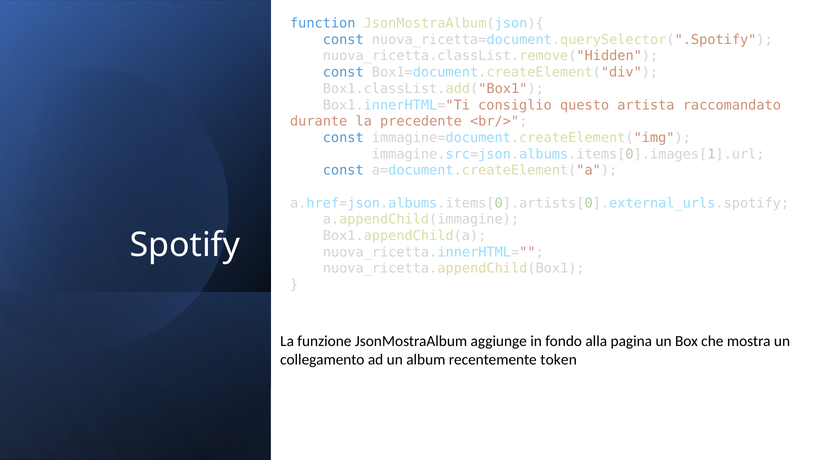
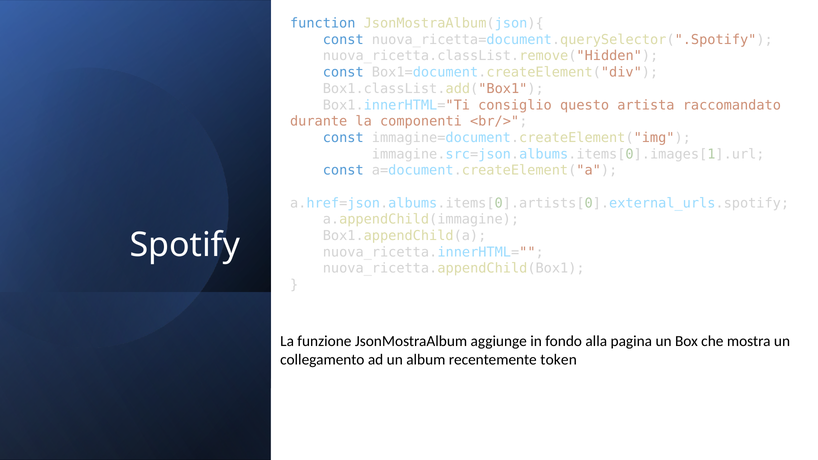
precedente: precedente -> componenti (421, 121)
